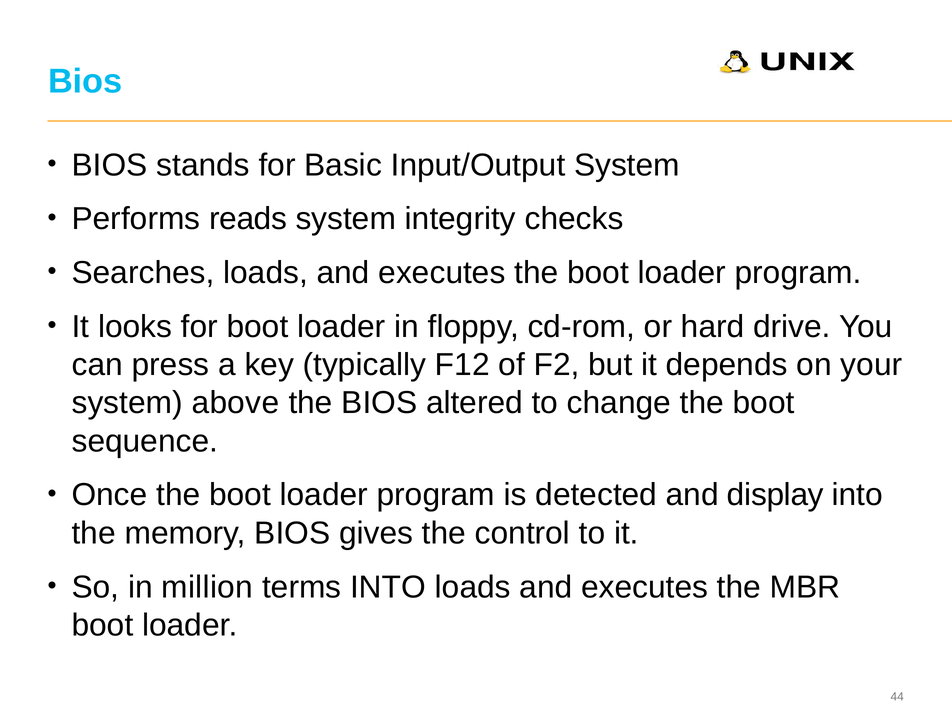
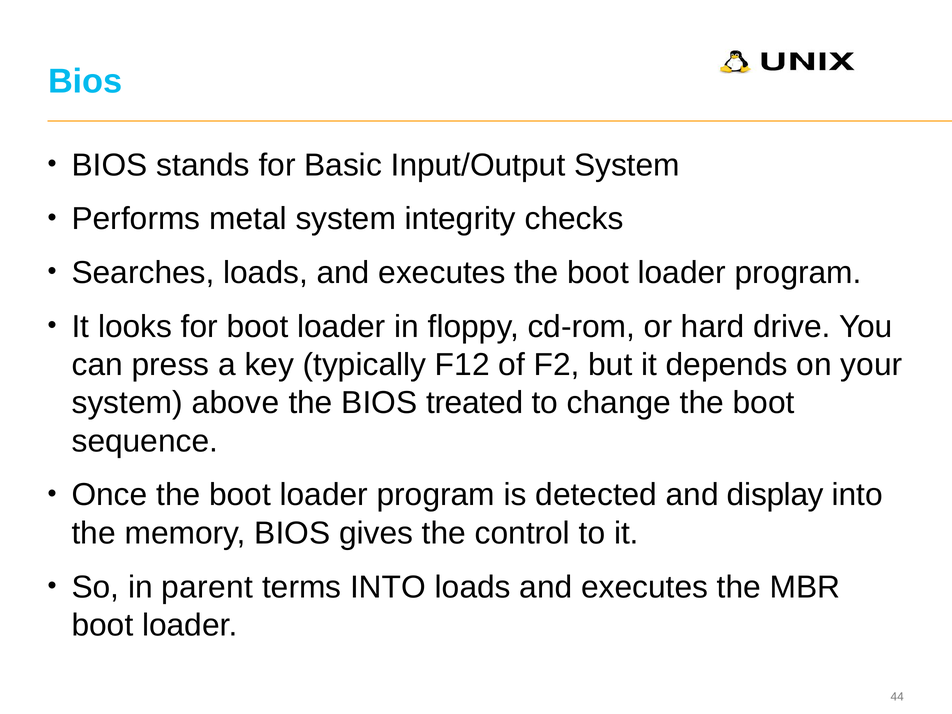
reads: reads -> metal (248, 219)
altered: altered -> treated (475, 403)
million: million -> parent (207, 587)
